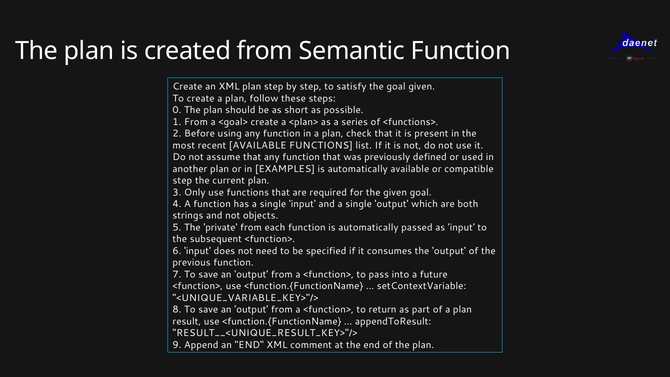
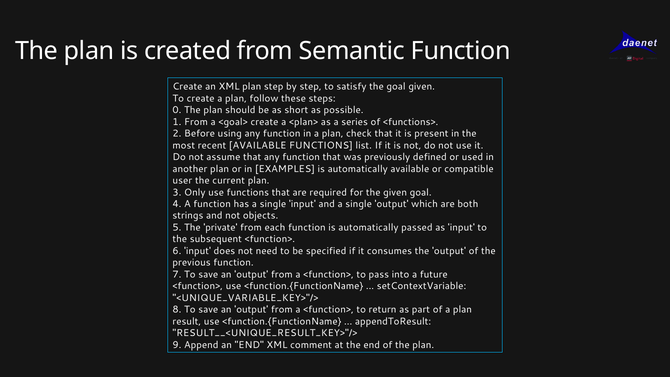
step: step -> user (182, 180)
